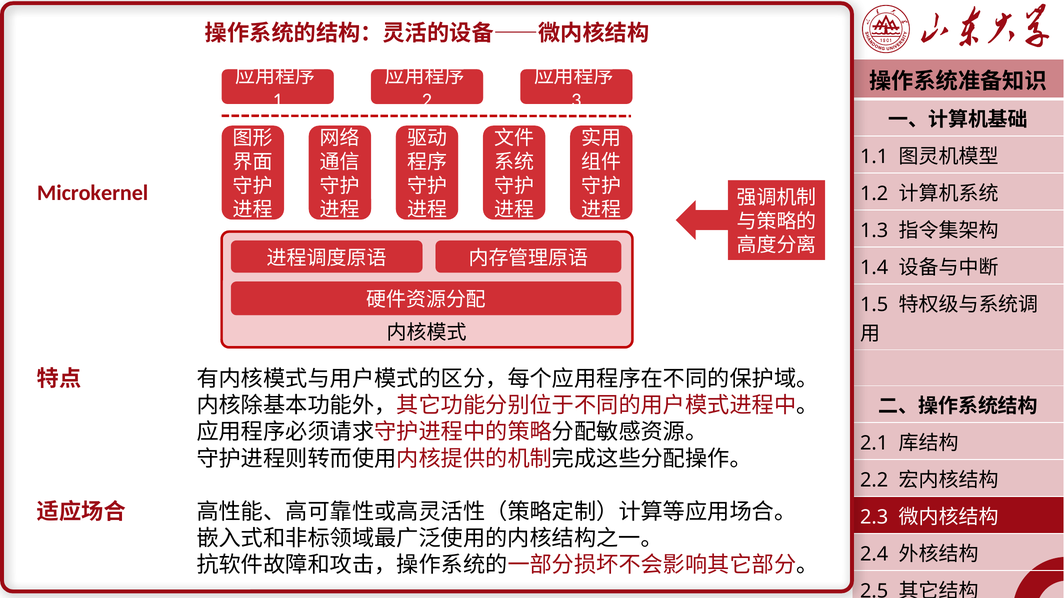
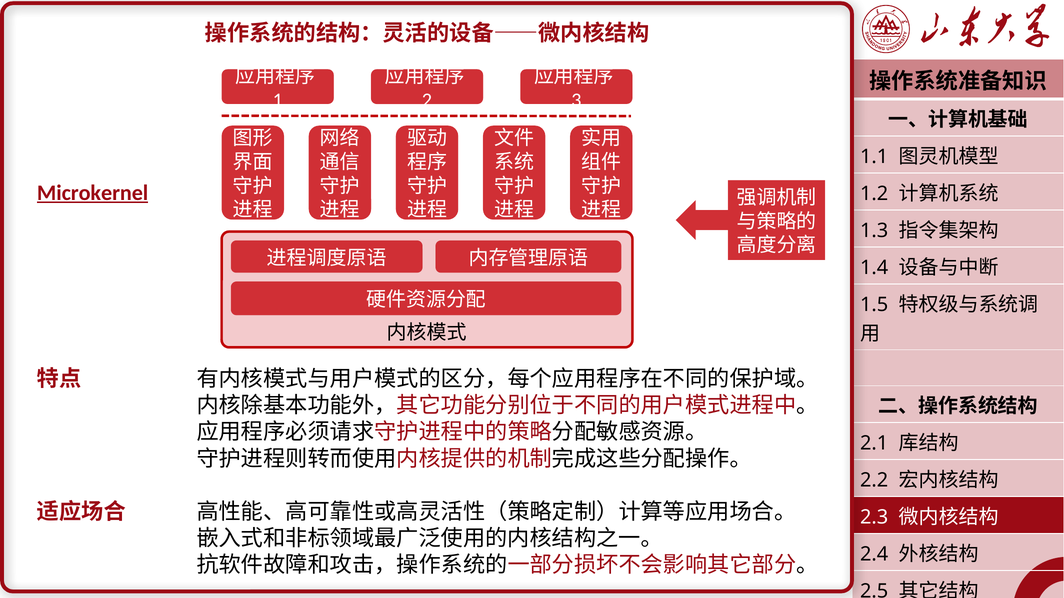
Microkernel underline: none -> present (93, 193)
